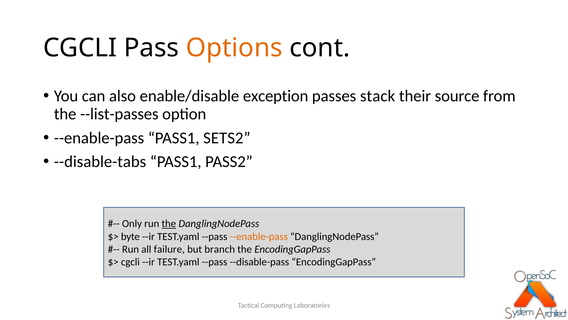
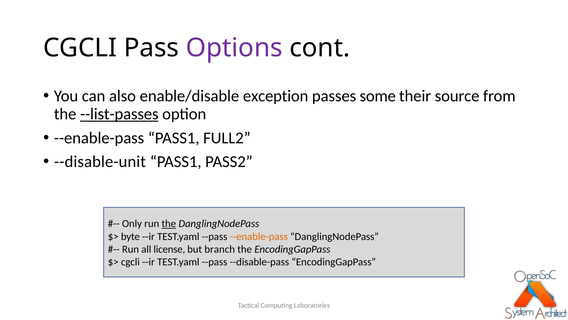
Options colour: orange -> purple (234, 48)
stack: stack -> some (378, 96)
--list-passes underline: none -> present (119, 114)
SETS2: SETS2 -> FULL2 (227, 138)
--disable-tabs: --disable-tabs -> --disable-unit (100, 161)
failure: failure -> license (169, 249)
